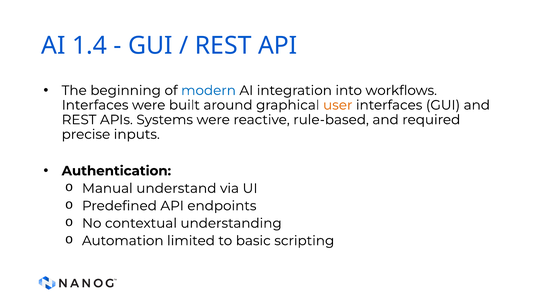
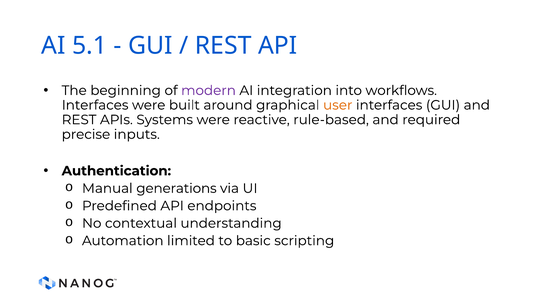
1.4: 1.4 -> 5.1 (90, 46)
modern colour: blue -> purple (208, 90)
understand: understand -> generations (176, 188)
